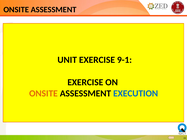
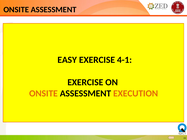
UNIT: UNIT -> EASY (67, 60)
9-1: 9-1 -> 4-1 (125, 60)
EXECUTION colour: blue -> orange (136, 94)
